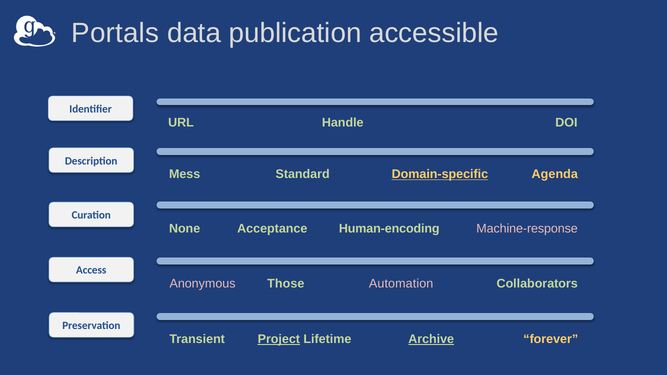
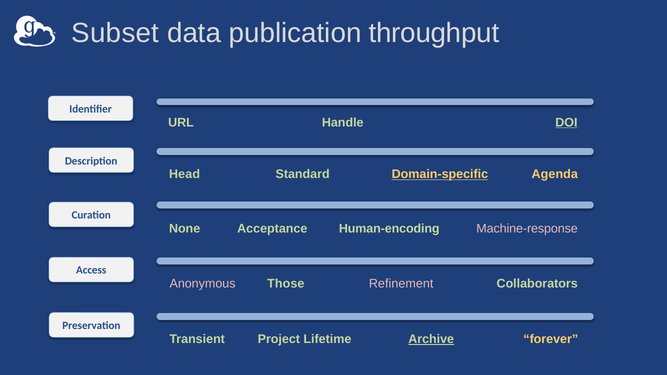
Portals: Portals -> Subset (115, 33)
accessible: accessible -> throughput (434, 33)
DOI underline: none -> present (566, 123)
Mess: Mess -> Head (185, 174)
Automation: Automation -> Refinement (401, 284)
Project underline: present -> none (279, 339)
